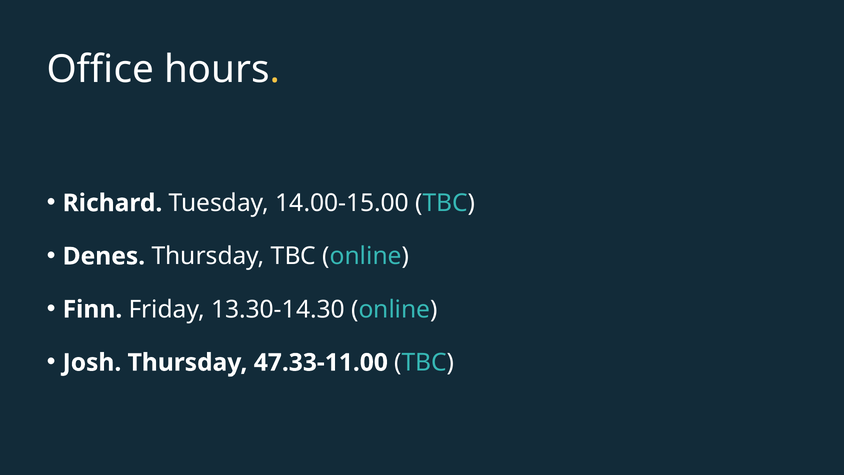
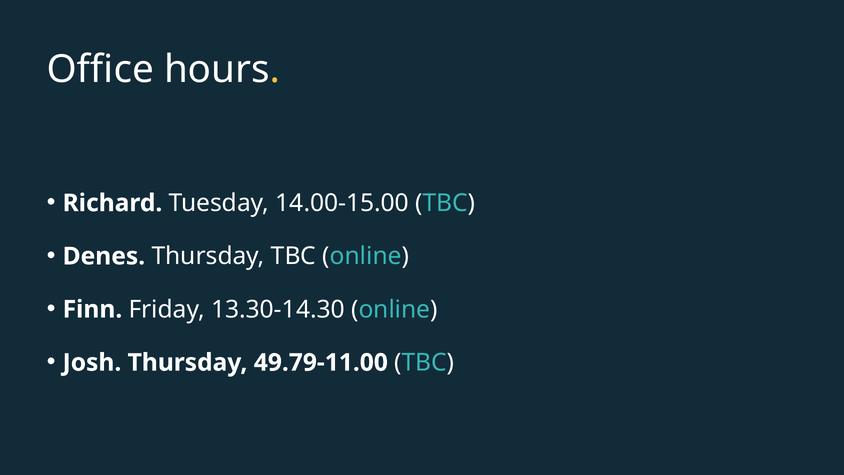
47.33-11.00: 47.33-11.00 -> 49.79-11.00 (321, 362)
